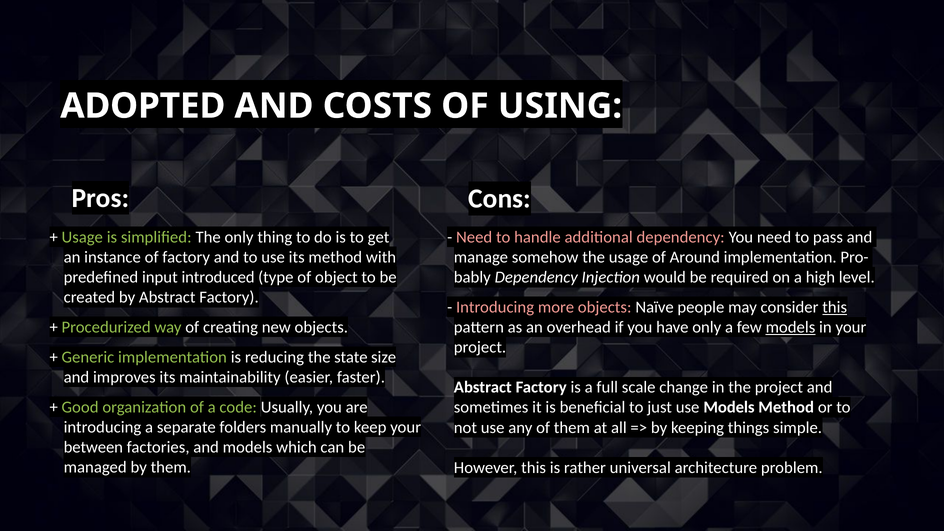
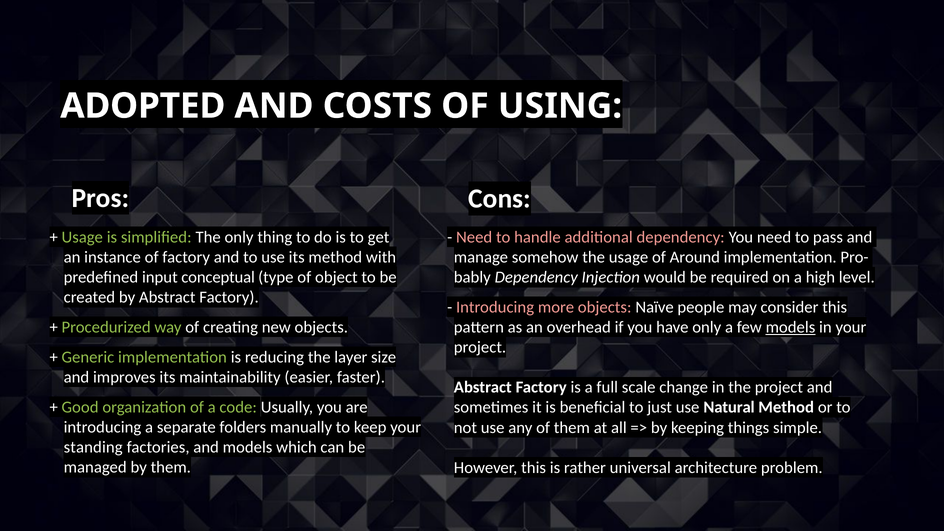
introduced: introduced -> conceptual (218, 277)
this underline: present -> none (835, 307)
state: state -> layer (351, 357)
use Models: Models -> Natural (729, 407)
between: between -> standing (93, 447)
